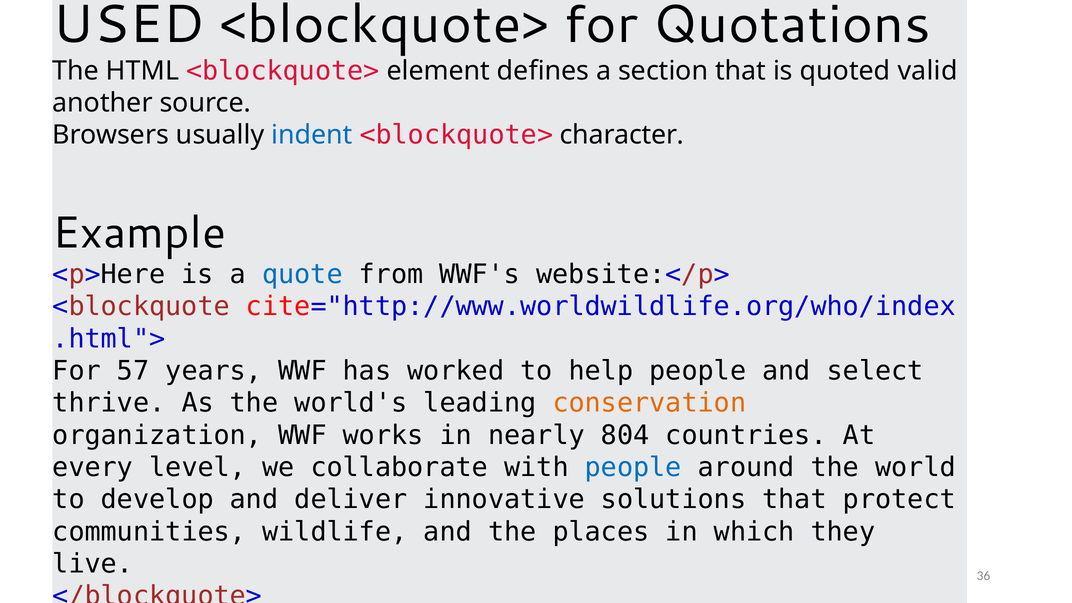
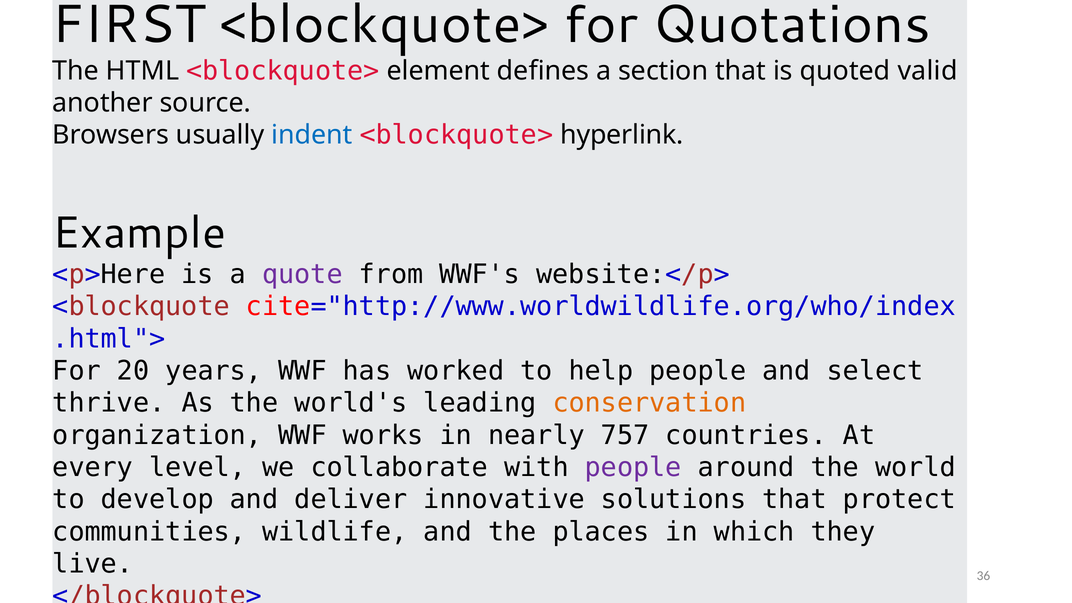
USED: USED -> FIRST (129, 24)
character: character -> hyperlink (622, 135)
quote colour: blue -> purple (302, 274)
57: 57 -> 20 (133, 371)
804: 804 -> 757 (625, 435)
people colour: blue -> purple (633, 467)
